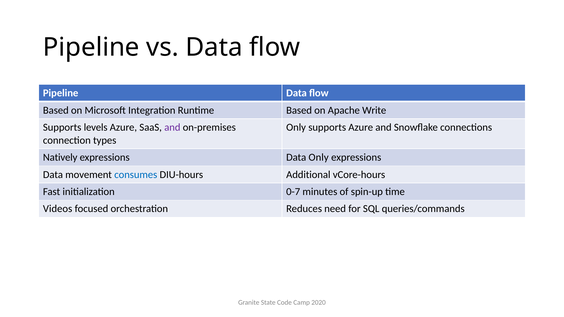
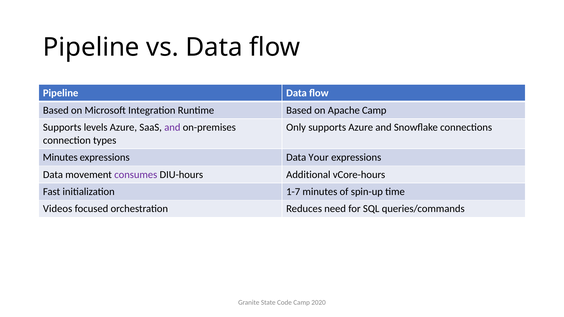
Apache Write: Write -> Camp (374, 110)
Natively: Natively -> Minutes (60, 158)
Data Only: Only -> Your (319, 158)
consumes colour: blue -> purple (136, 175)
0-7: 0-7 -> 1-7 (293, 192)
